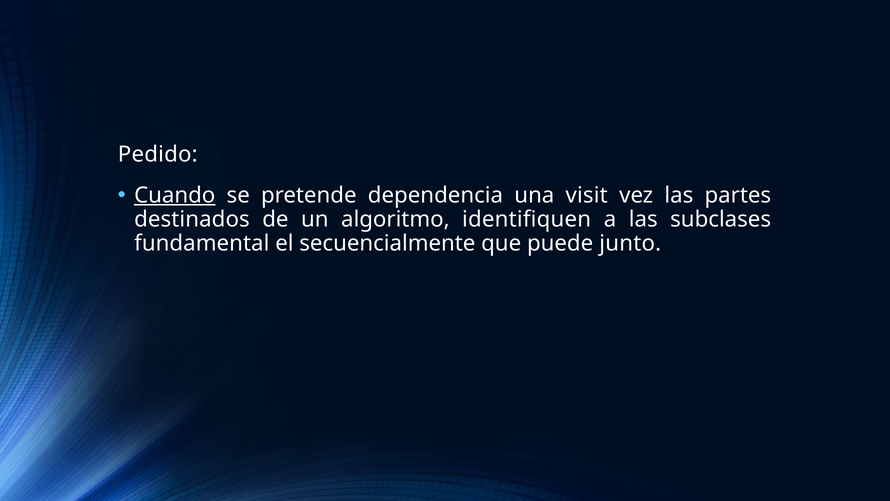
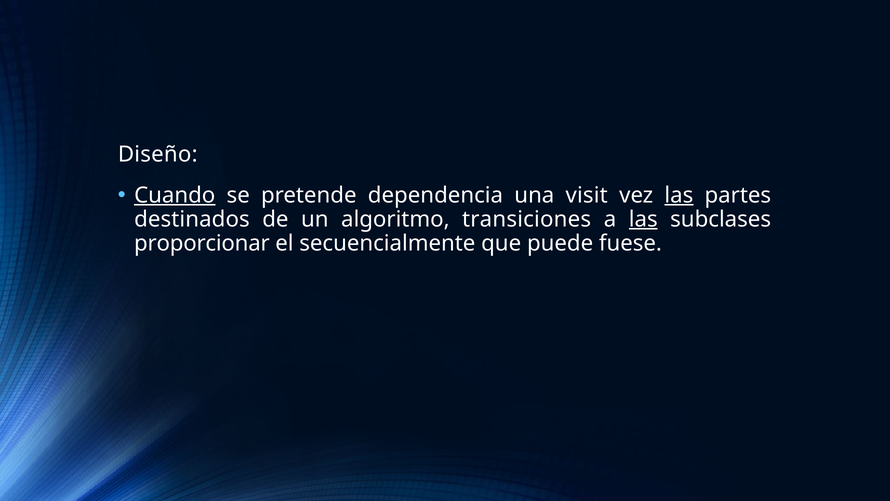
Pedido: Pedido -> Diseño (158, 154)
las underline: none -> present (679, 195)
identifiquen: identifiquen -> transiciones (527, 219)
las underline: none -> present (643, 219)
fundamental: fundamental -> proporcionar (202, 243)
junto: junto -> fuese (630, 243)
